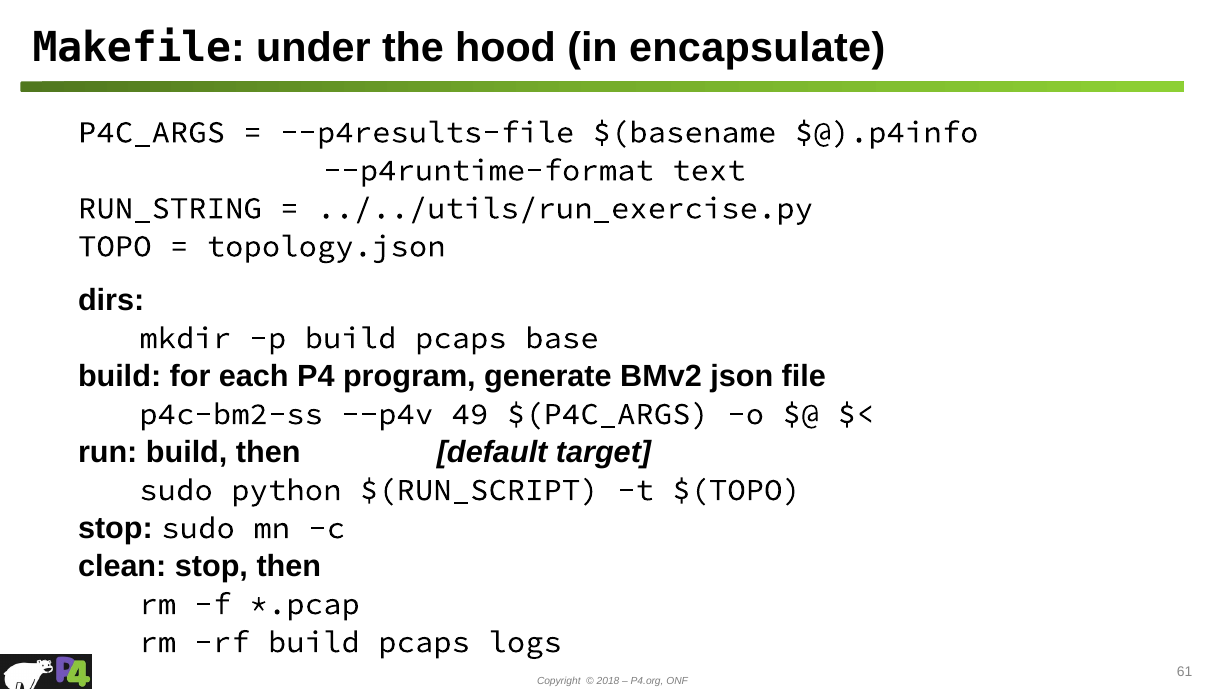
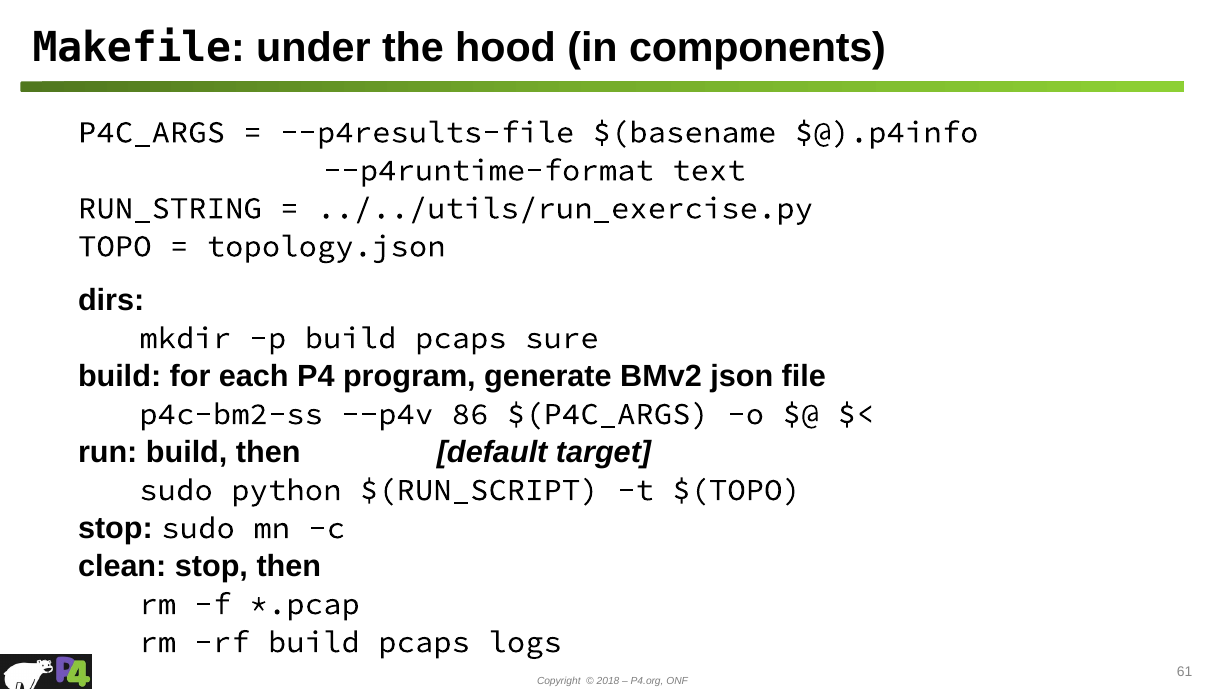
encapsulate: encapsulate -> components (757, 48)
base: base -> sure (562, 338)
49: 49 -> 86 (470, 414)
